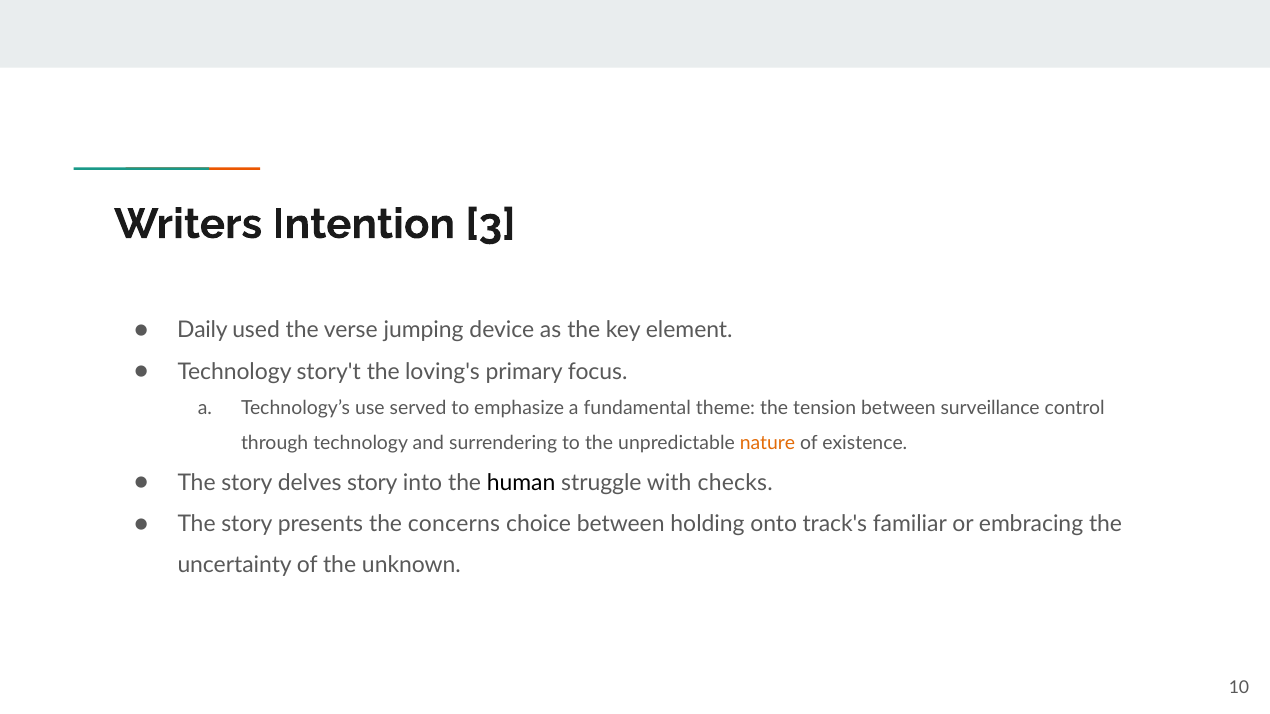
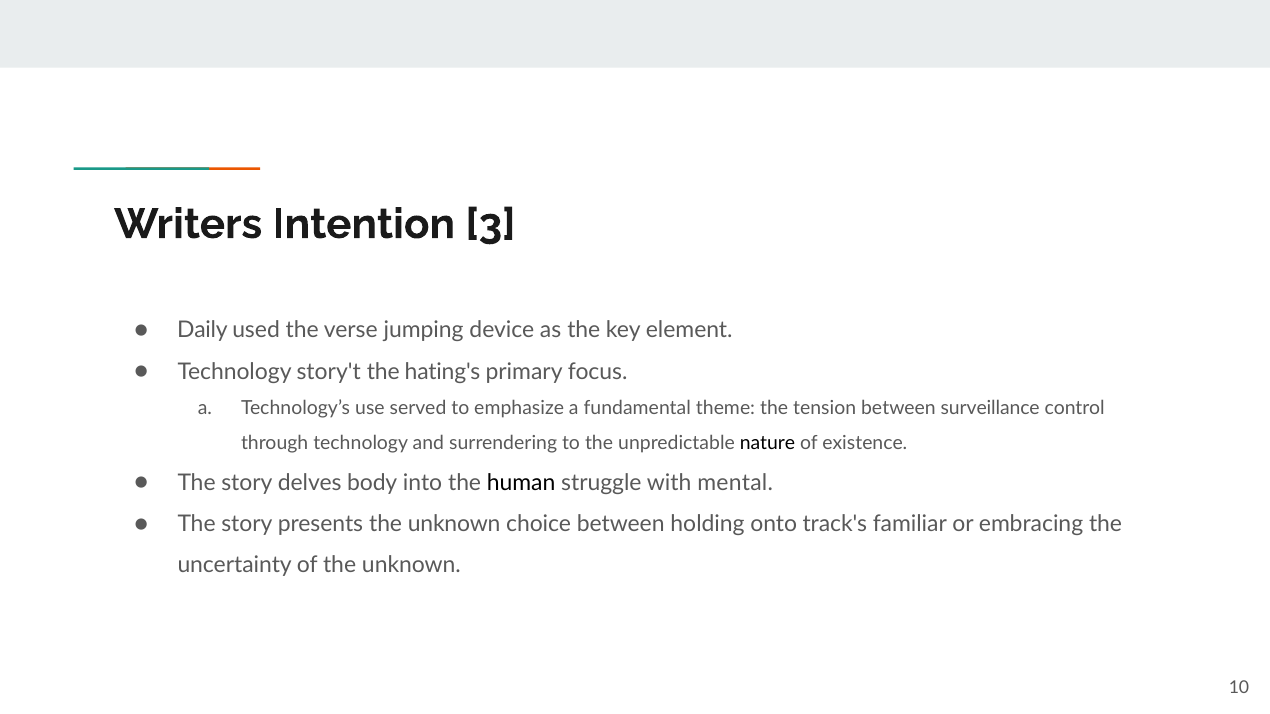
loving's: loving's -> hating's (443, 372)
nature colour: orange -> black (767, 444)
delves story: story -> body (372, 483)
checks: checks -> mental (735, 483)
presents the concerns: concerns -> unknown (454, 524)
